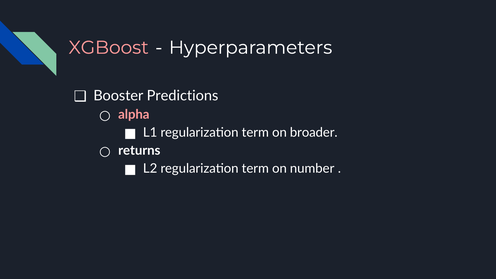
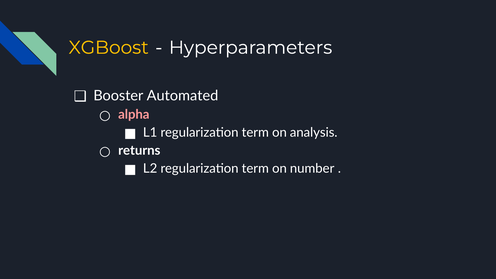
XGBoost colour: pink -> yellow (109, 48)
Predictions: Predictions -> Automated (183, 96)
broader: broader -> analysis (314, 133)
